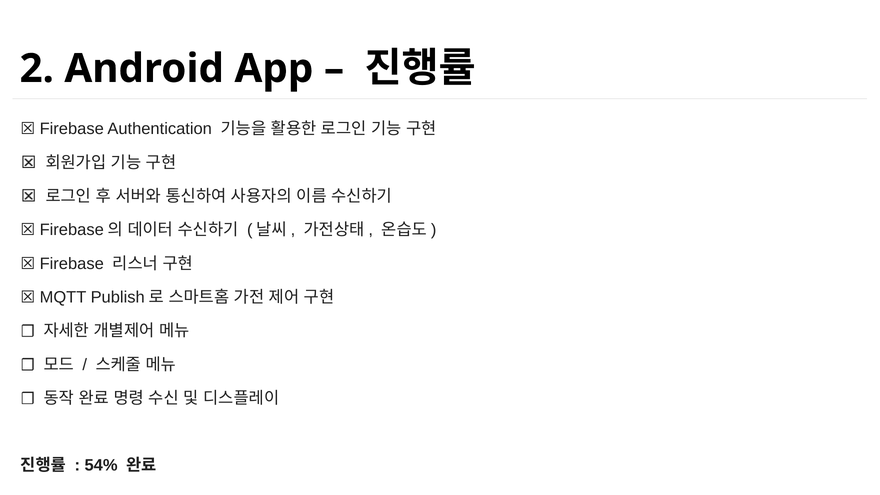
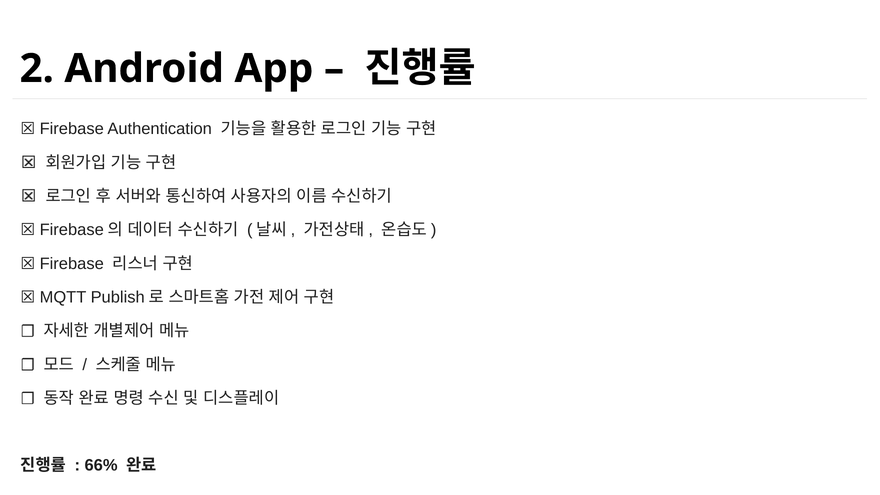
54%: 54% -> 66% (101, 466)
